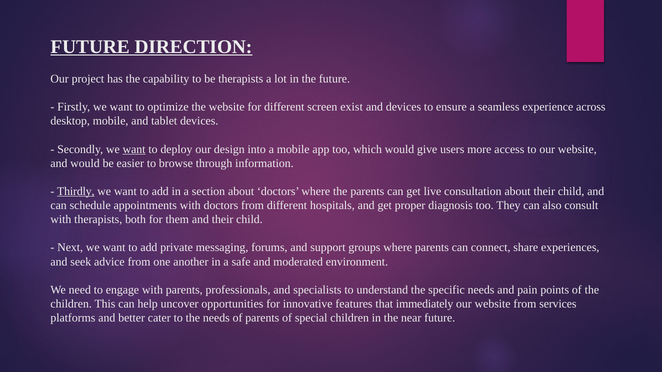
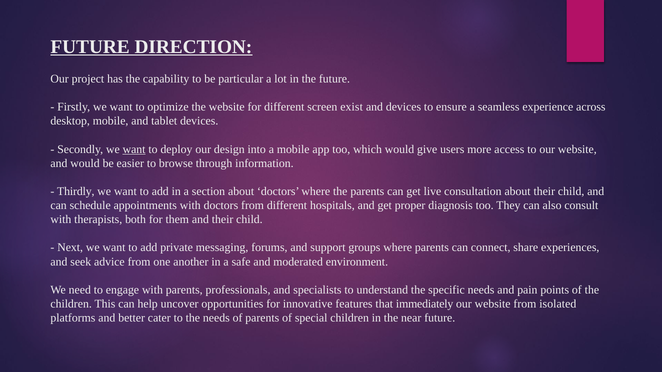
be therapists: therapists -> particular (241, 79)
Thirdly underline: present -> none (76, 192)
services: services -> isolated (558, 304)
